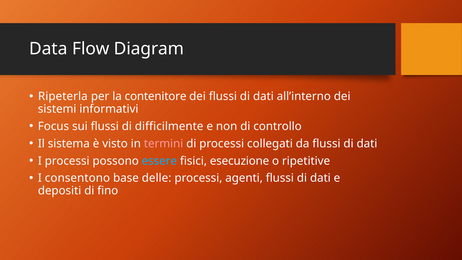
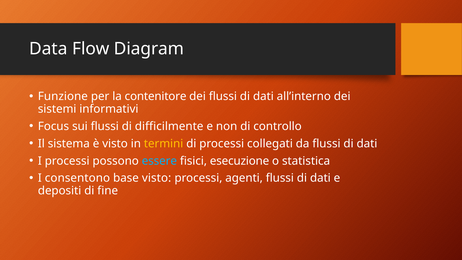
Ripeterla: Ripeterla -> Funzione (63, 96)
termini colour: pink -> yellow (164, 143)
ripetitive: ripetitive -> statistica (306, 161)
base delle: delle -> visto (157, 178)
fino: fino -> fine (108, 191)
